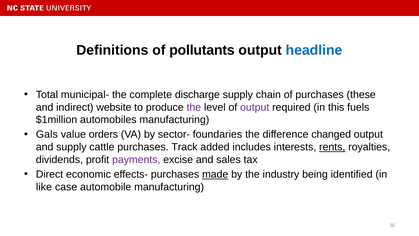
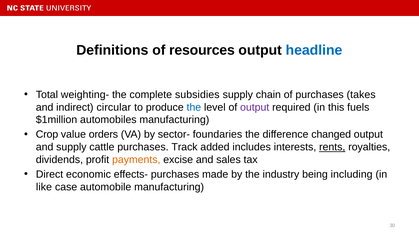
pollutants: pollutants -> resources (202, 50)
municipal-: municipal- -> weighting- (85, 95)
discharge: discharge -> subsidies (197, 95)
these: these -> takes (361, 95)
website: website -> circular (114, 107)
the colour: purple -> blue (194, 107)
Gals: Gals -> Crop (47, 134)
payments colour: purple -> orange (136, 159)
made underline: present -> none (215, 174)
identified: identified -> including (352, 174)
